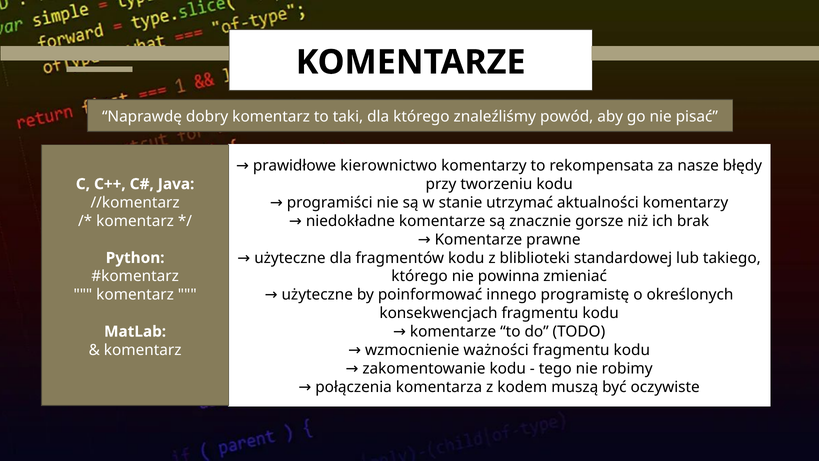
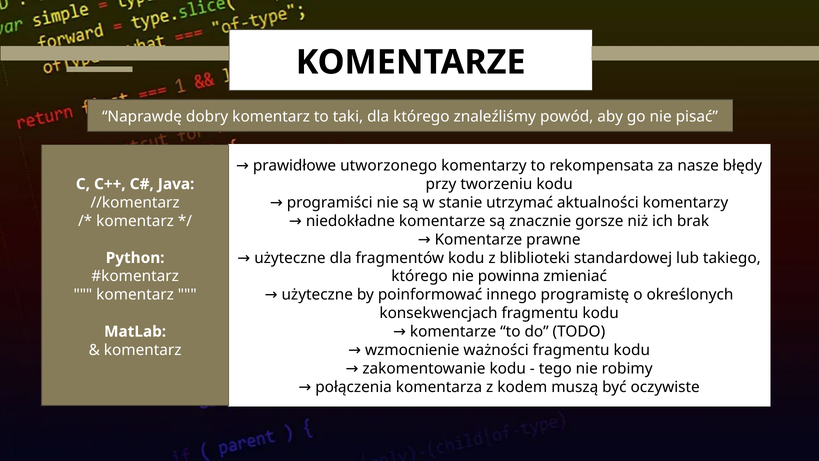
kierownictwo: kierownictwo -> utworzonego (389, 166)
